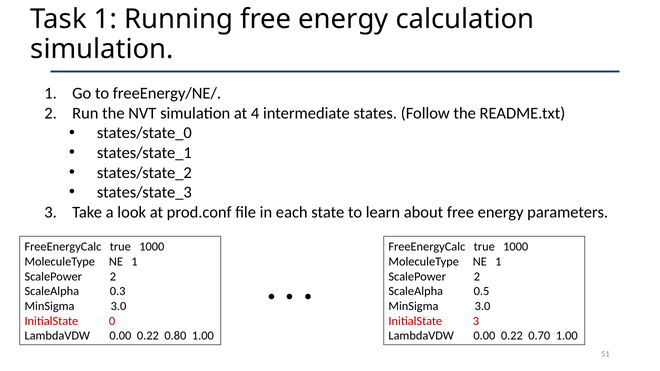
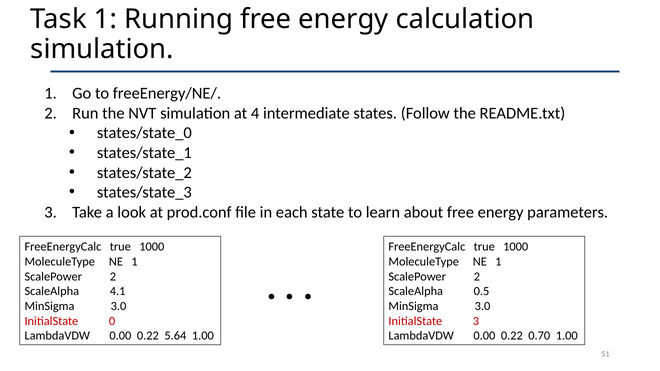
0.3: 0.3 -> 4.1 (118, 292)
0.80: 0.80 -> 5.64 (175, 336)
